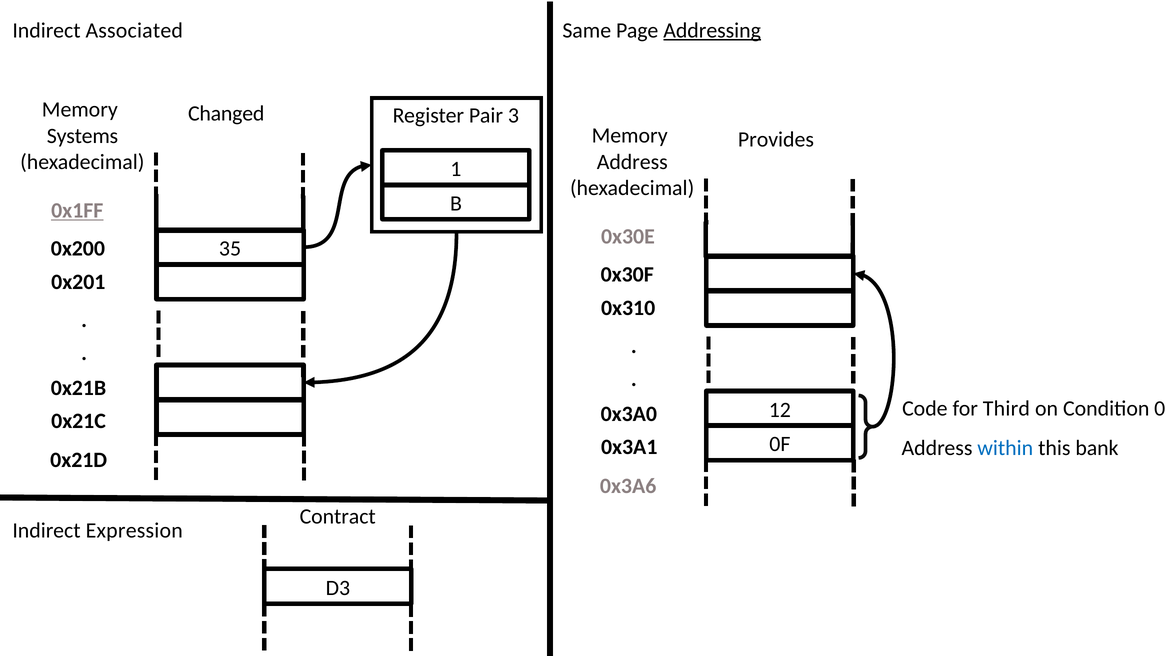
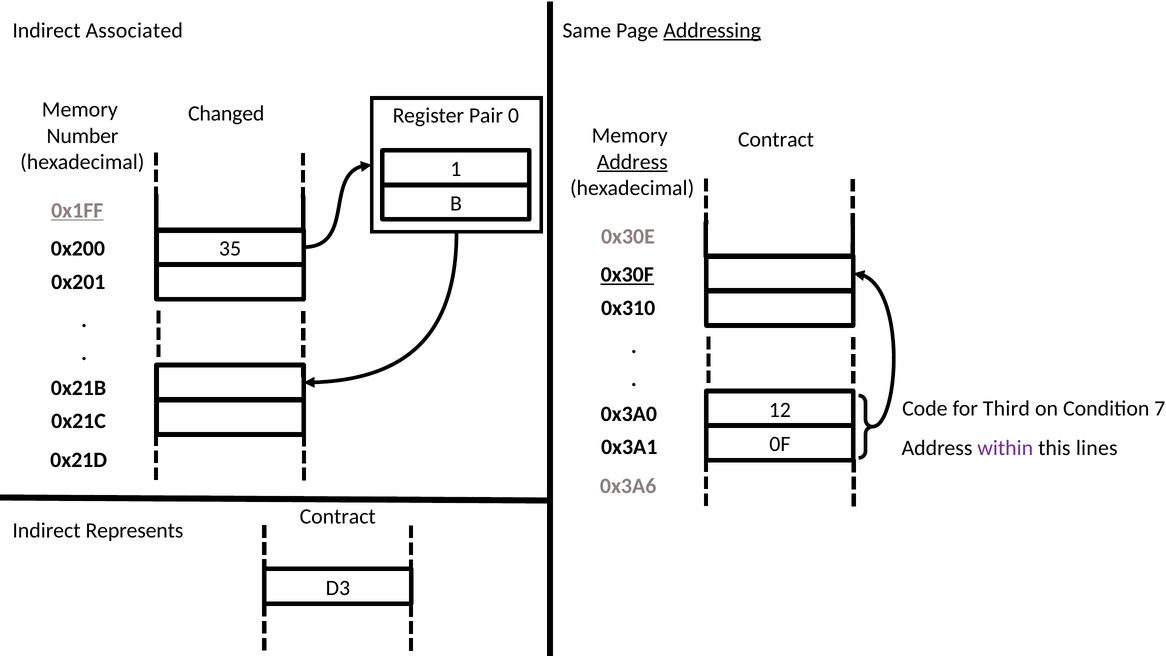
3: 3 -> 0 (513, 116)
Systems: Systems -> Number (82, 136)
Provides: Provides -> Contract (776, 140)
Address underline: none -> present (632, 162)
0x30F underline: none -> present (627, 275)
0: 0 -> 7 (1160, 409)
within colour: blue -> purple (1005, 448)
bank: bank -> lines (1097, 448)
Expression: Expression -> Represents (134, 530)
